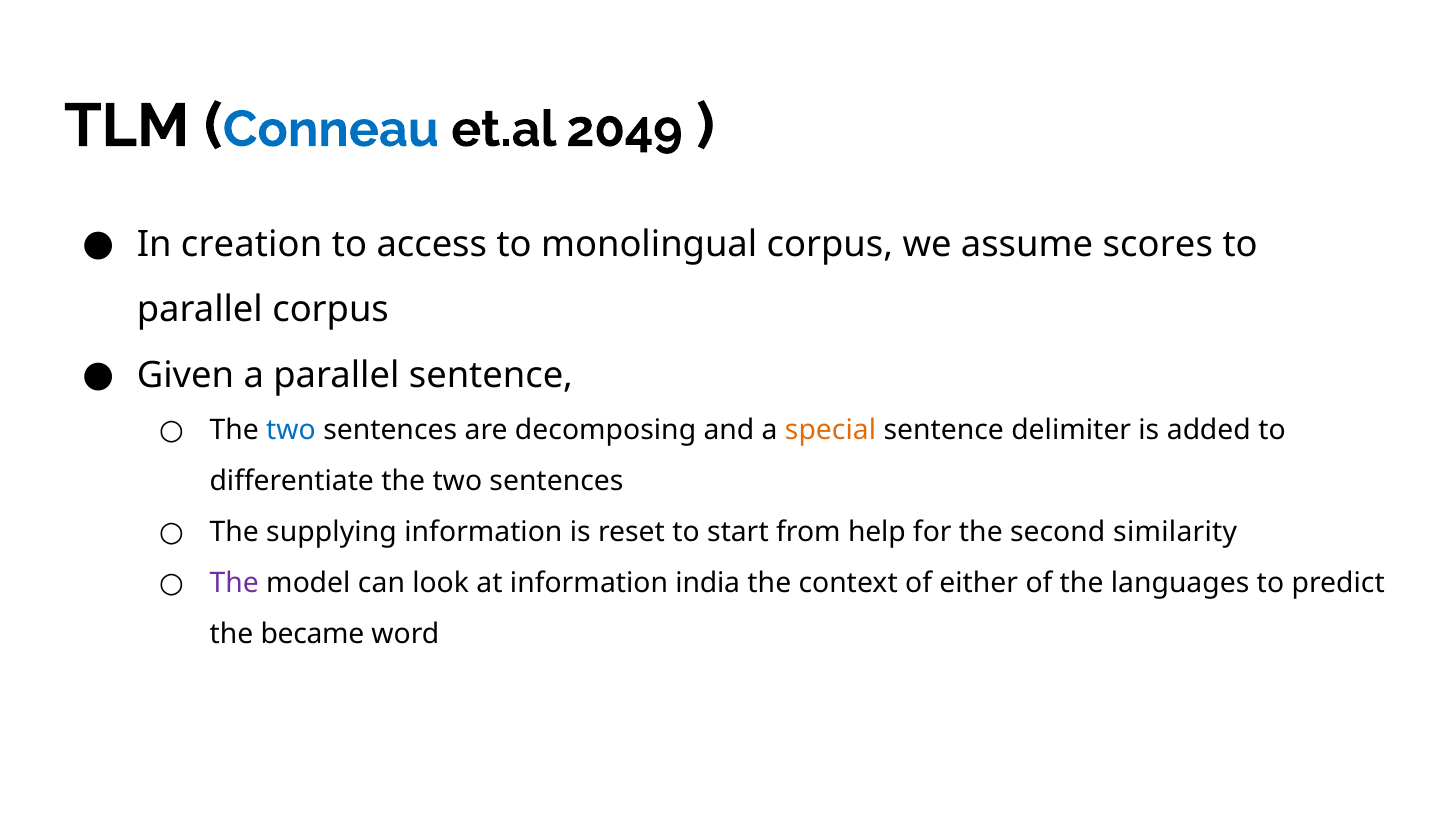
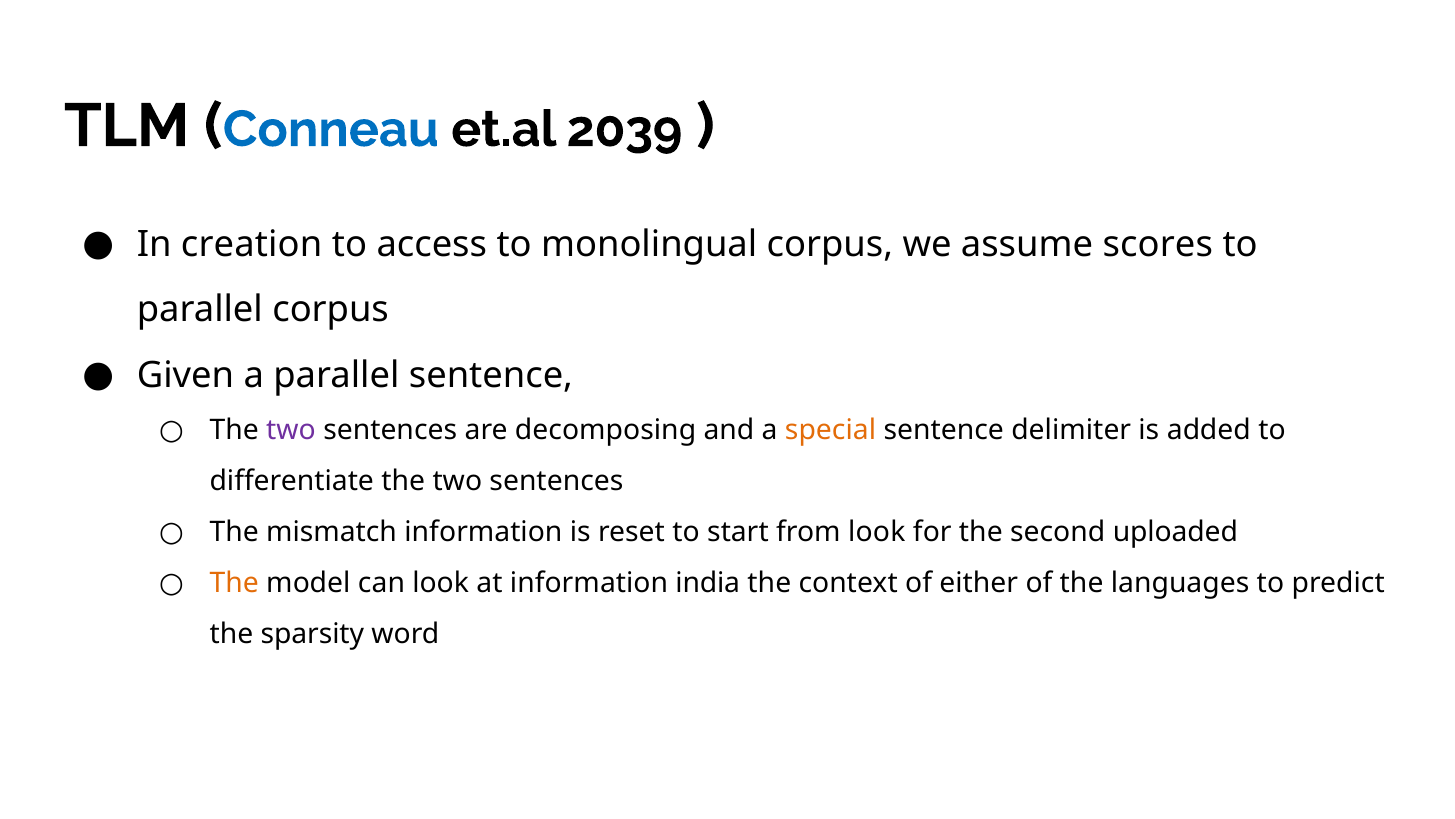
2049: 2049 -> 2039 (624, 129)
two colour: blue -> purple (291, 430)
supplying: supplying -> mismatch (332, 532)
from help: help -> look (877, 532)
similarity: similarity -> uploaded (1175, 532)
The colour: purple -> orange (234, 583)
became: became -> sparsity (312, 634)
